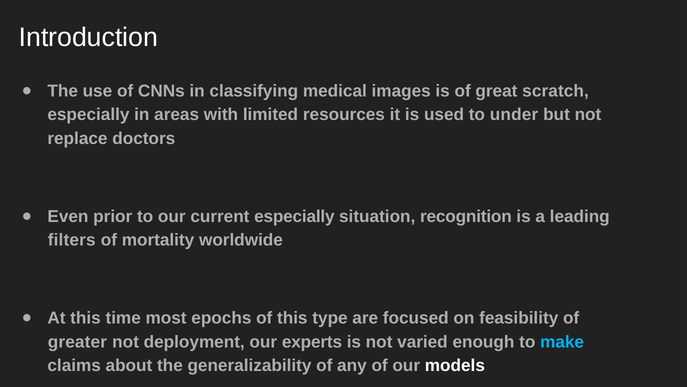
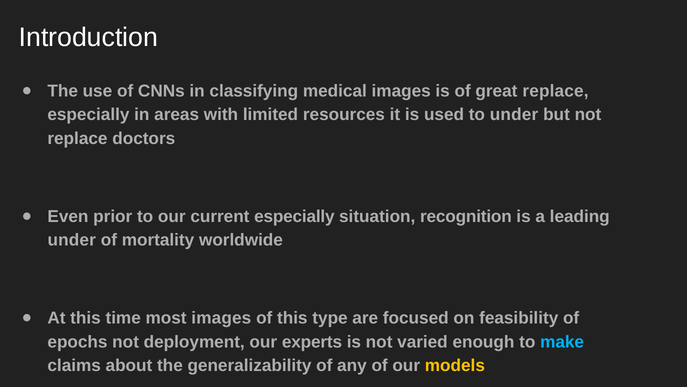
great scratch: scratch -> replace (556, 91)
filters: filters -> under (72, 240)
most epochs: epochs -> images (221, 318)
greater: greater -> epochs (77, 341)
models colour: white -> yellow (455, 365)
